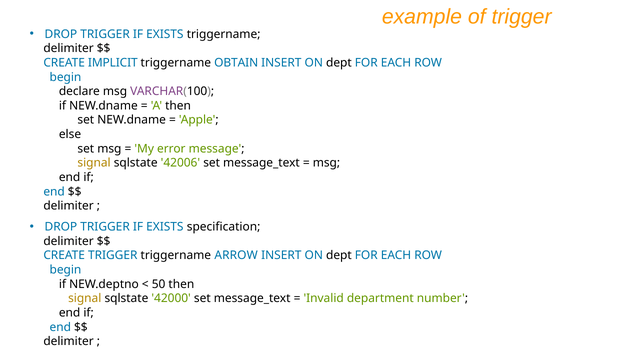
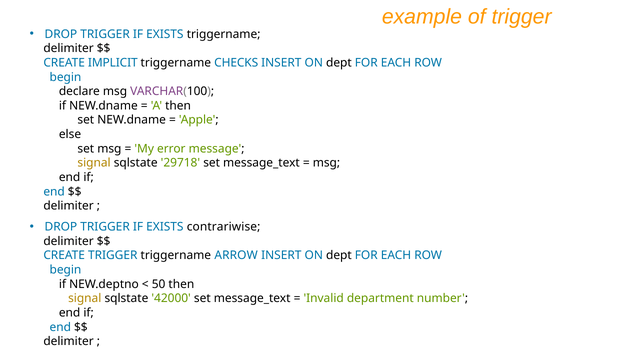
OBTAIN: OBTAIN -> CHECKS (236, 63)
42006: 42006 -> 29718 (180, 163)
specification: specification -> contrariwise (224, 227)
